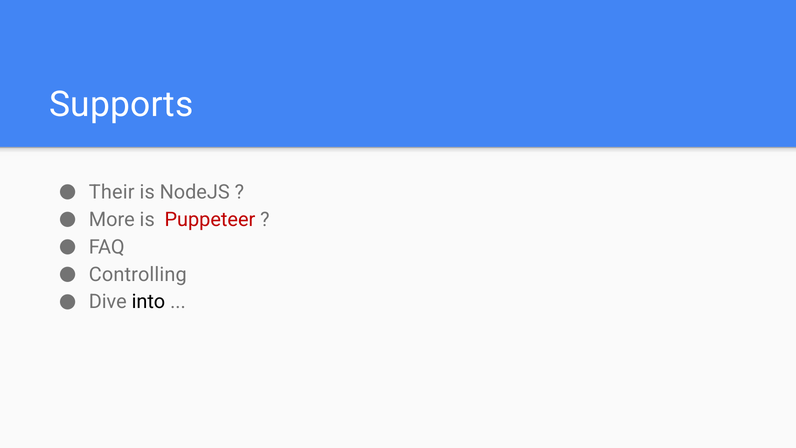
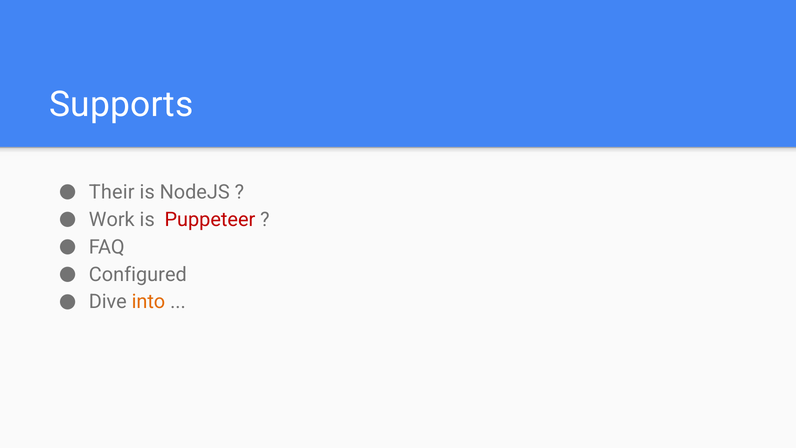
More: More -> Work (112, 219)
Controlling: Controlling -> Configured (138, 274)
into colour: black -> orange (148, 302)
